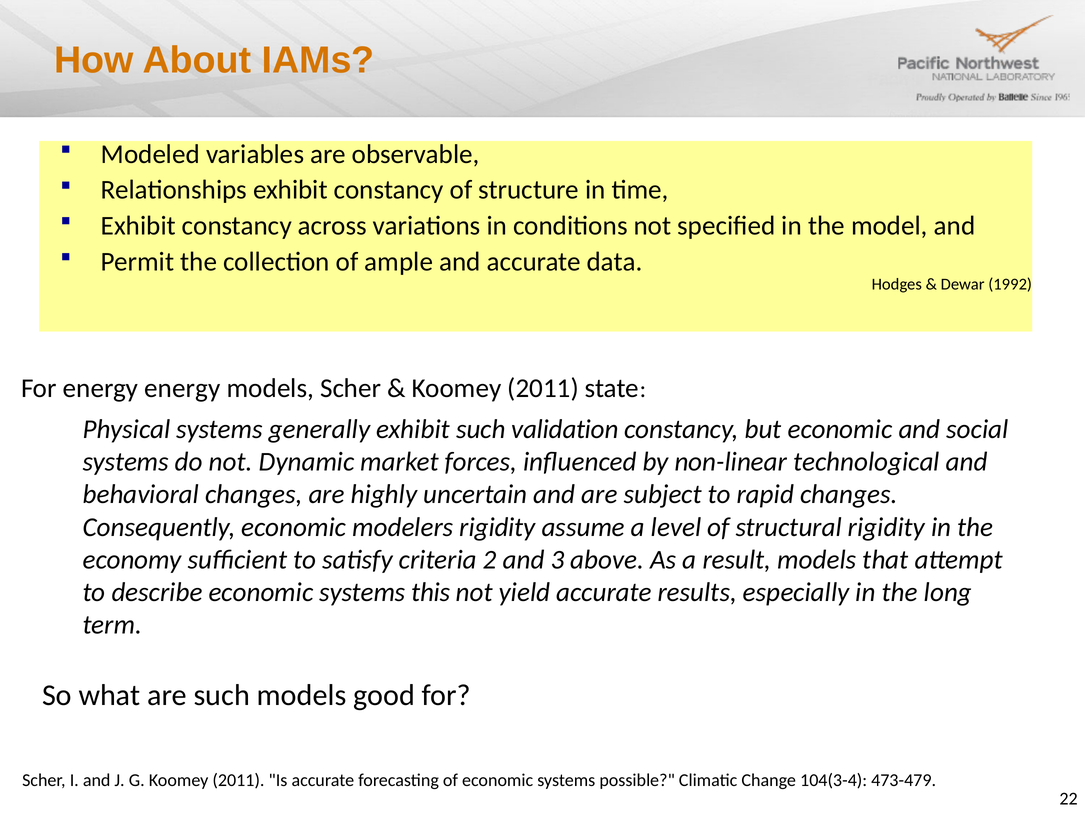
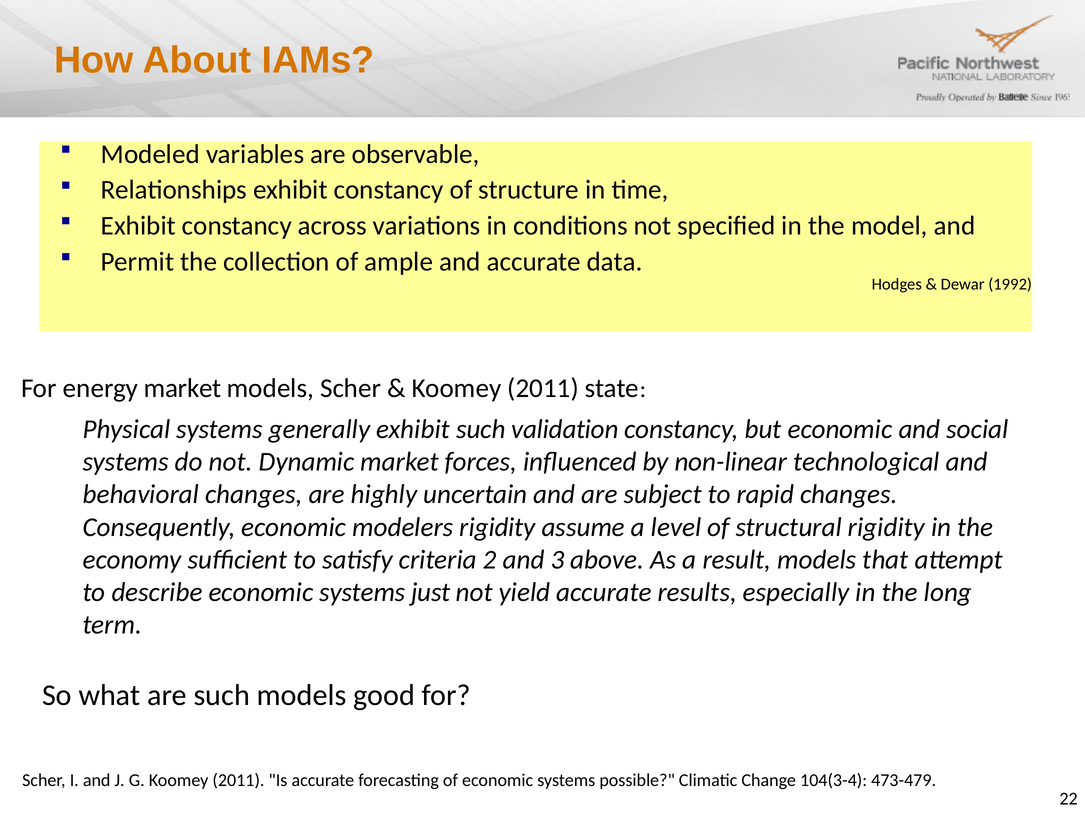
energy energy: energy -> market (183, 388)
this: this -> just (431, 592)
